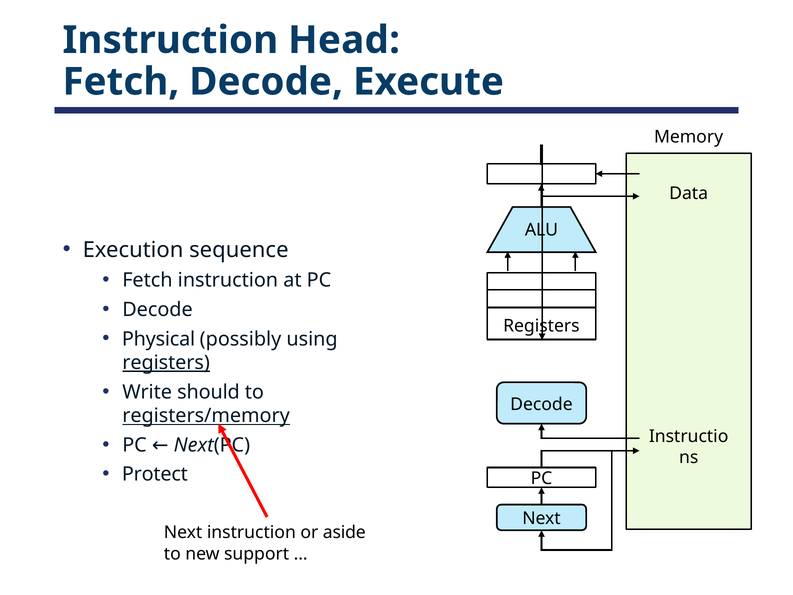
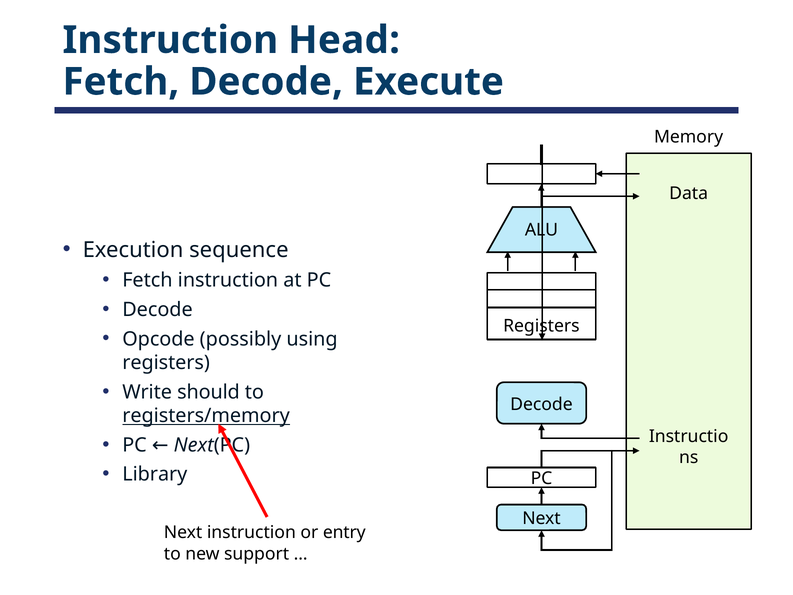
Physical: Physical -> Opcode (158, 339)
registers underline: present -> none (166, 363)
Protect: Protect -> Library (155, 474)
aside: aside -> entry (344, 532)
